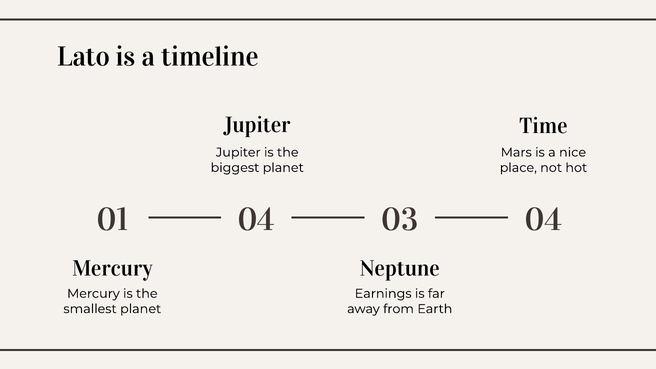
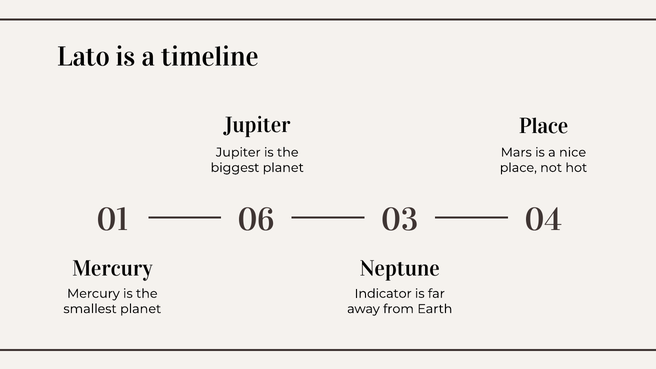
Jupiter Time: Time -> Place (544, 126)
01 04: 04 -> 06 (256, 220)
Earnings: Earnings -> Indicator (383, 294)
